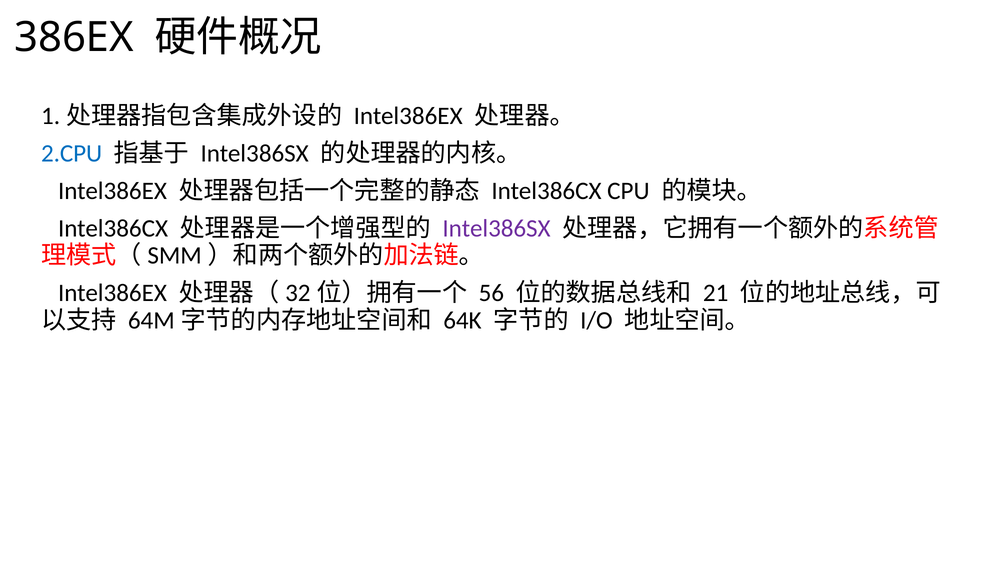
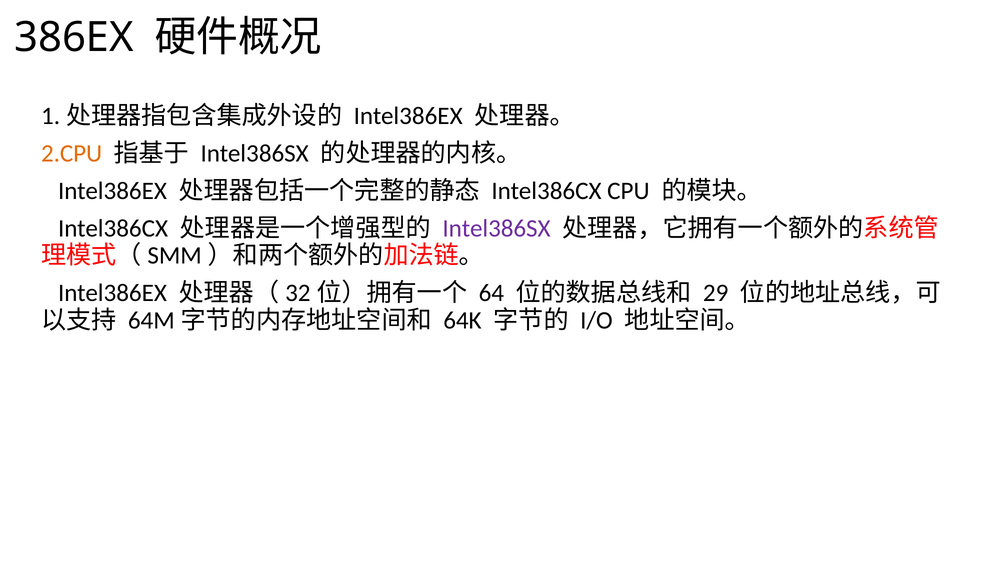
2.CPU colour: blue -> orange (72, 153)
56: 56 -> 64 (491, 293)
21: 21 -> 29 (716, 293)
